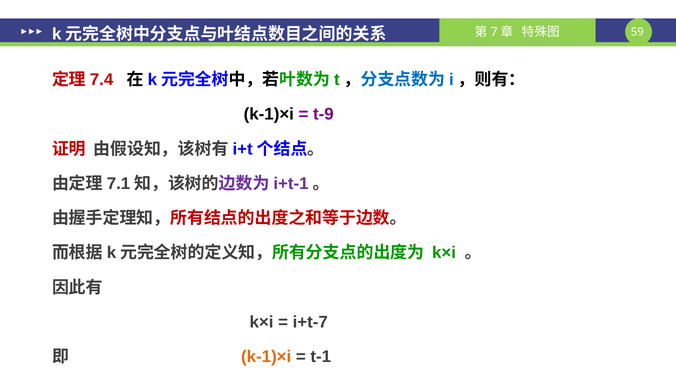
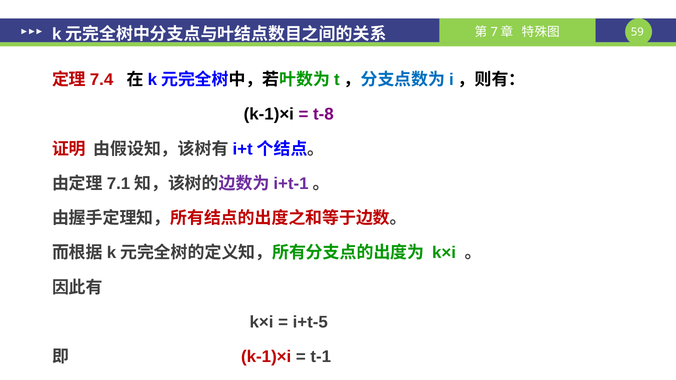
t-9: t-9 -> t-8 (323, 114)
i+t-7: i+t-7 -> i+t-5 (310, 322)
k-1)×i colour: orange -> red (266, 357)
